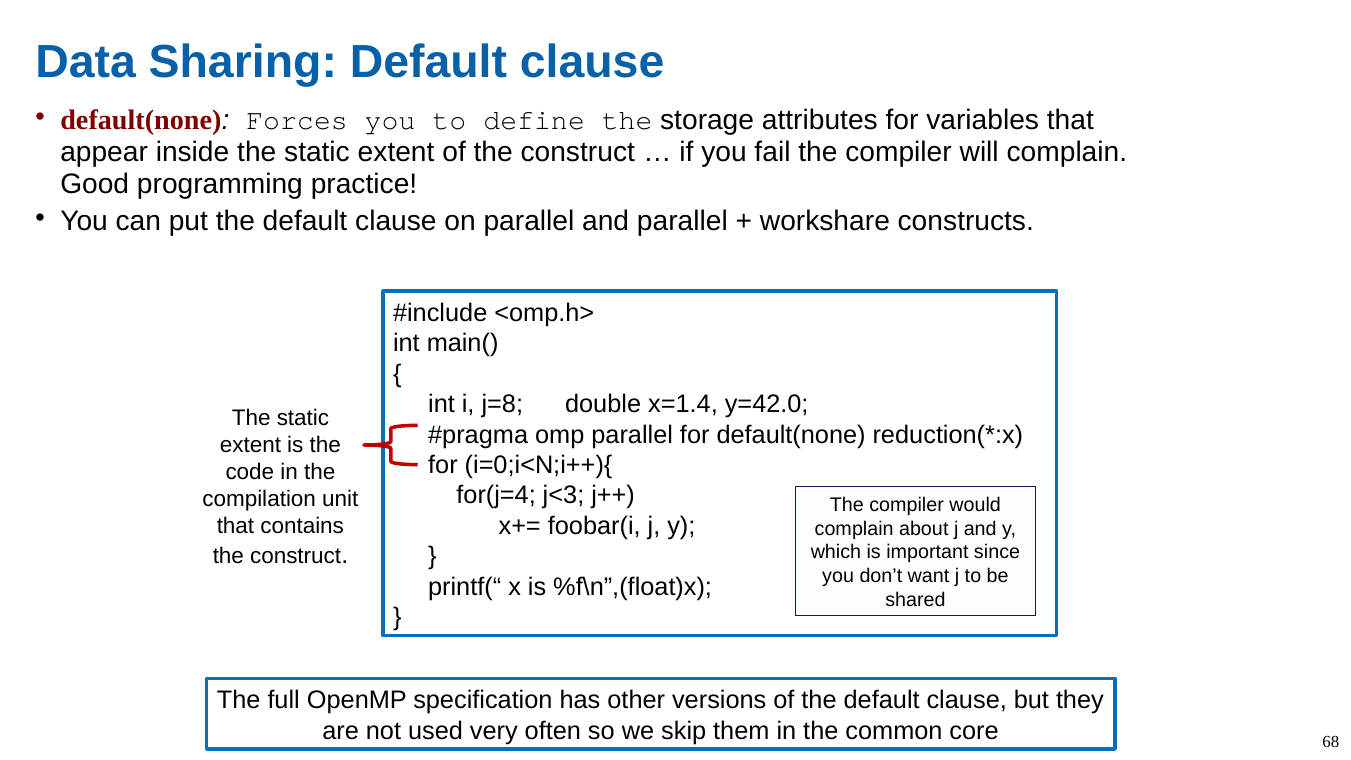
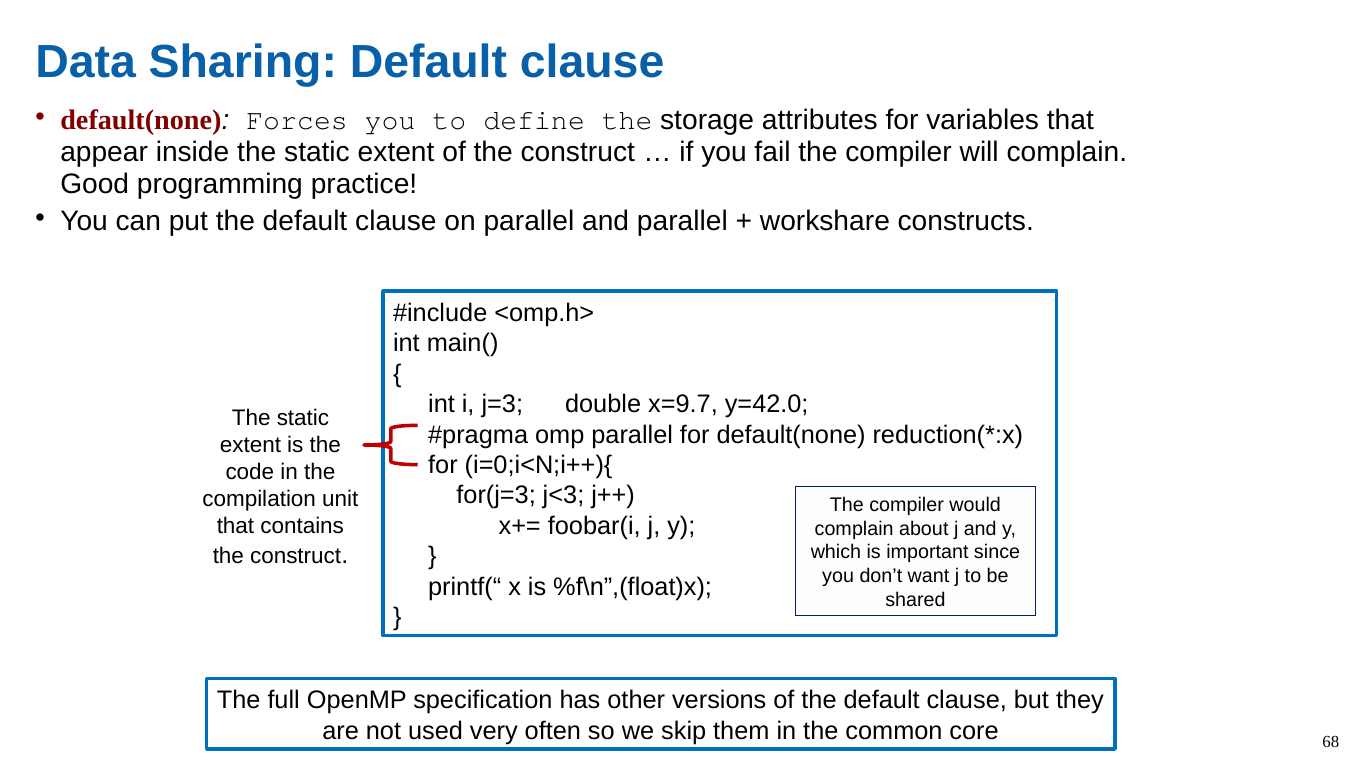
j=8: j=8 -> j=3 (502, 404)
x=1.4: x=1.4 -> x=9.7 (683, 404)
for(j=4: for(j=4 -> for(j=3 (496, 495)
